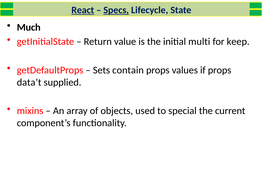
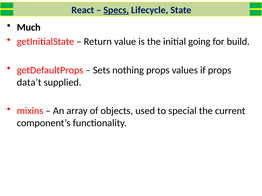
React underline: present -> none (83, 10)
multi: multi -> going (199, 42)
keep: keep -> build (238, 42)
contain: contain -> nothing (128, 70)
